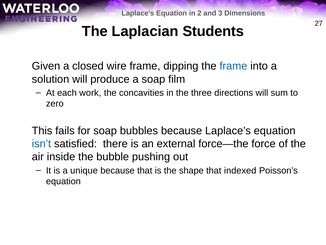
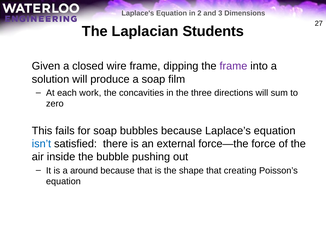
frame colour: blue -> purple (233, 66)
unique: unique -> around (84, 170)
indexed: indexed -> creating (240, 170)
